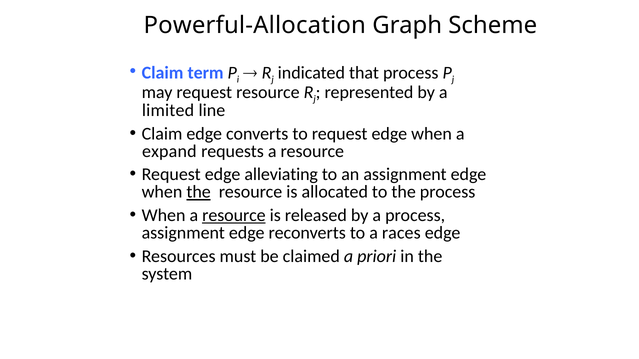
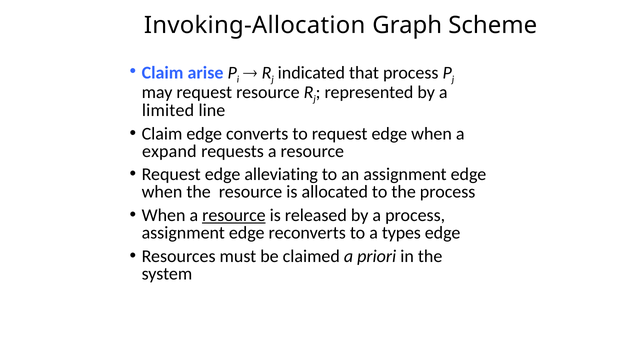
Powerful-Allocation: Powerful-Allocation -> Invoking-Allocation (255, 26)
term: term -> arise (206, 73)
the underline: present -> none (199, 192)
races: races -> types (401, 233)
